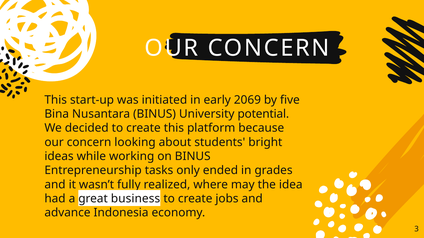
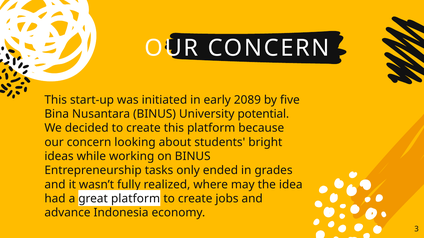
2069: 2069 -> 2089 (247, 100)
great business: business -> platform (136, 199)
